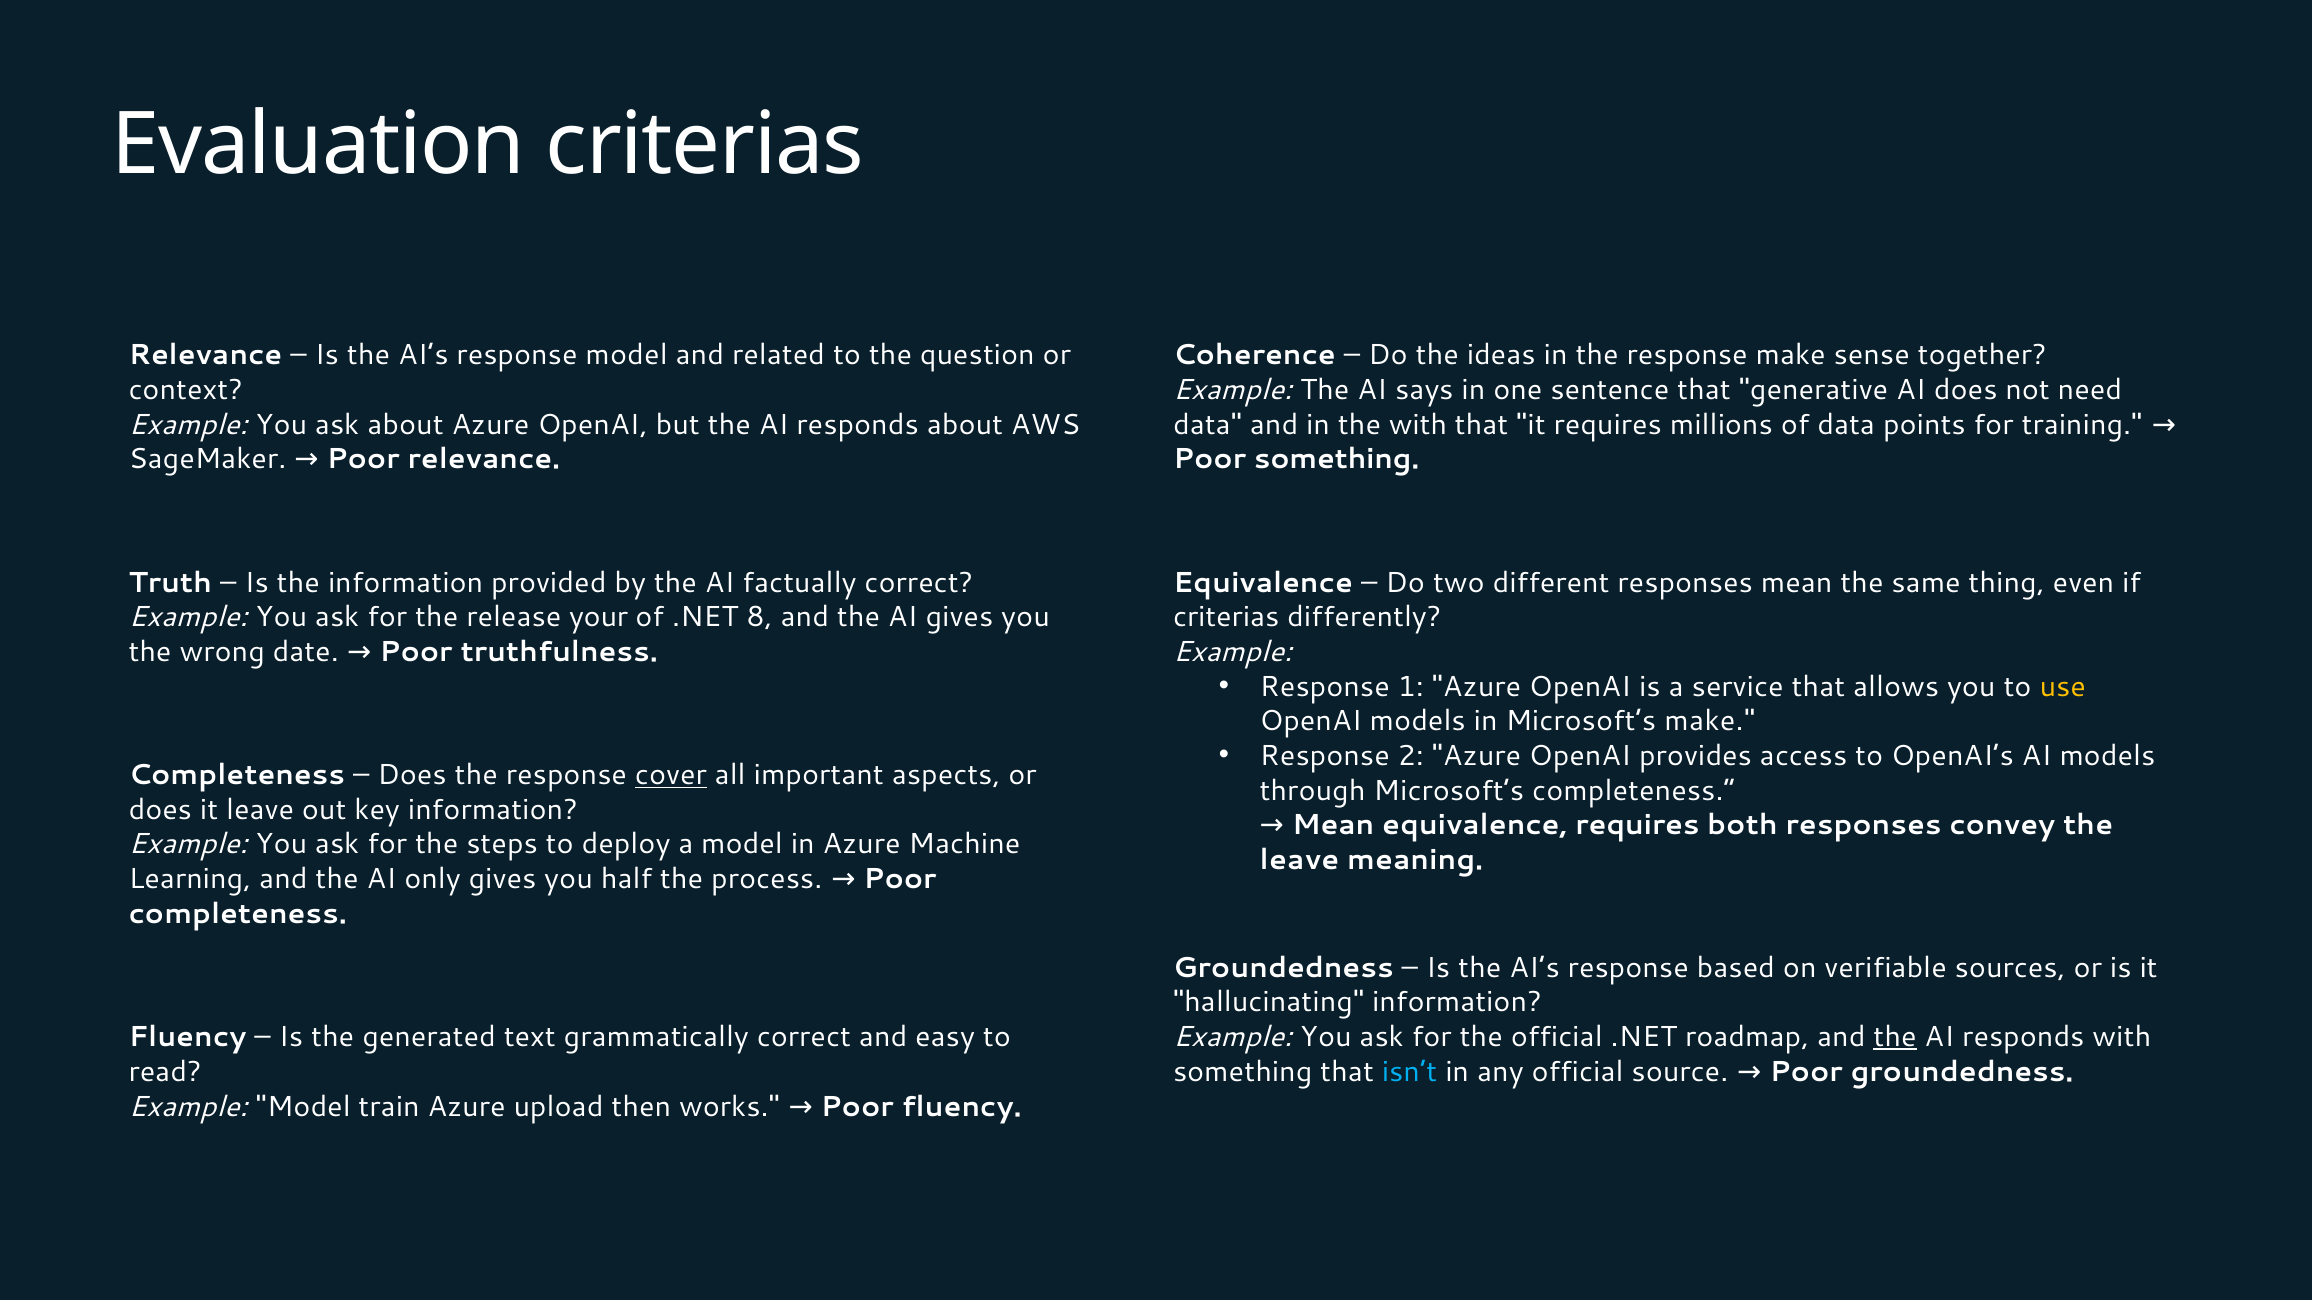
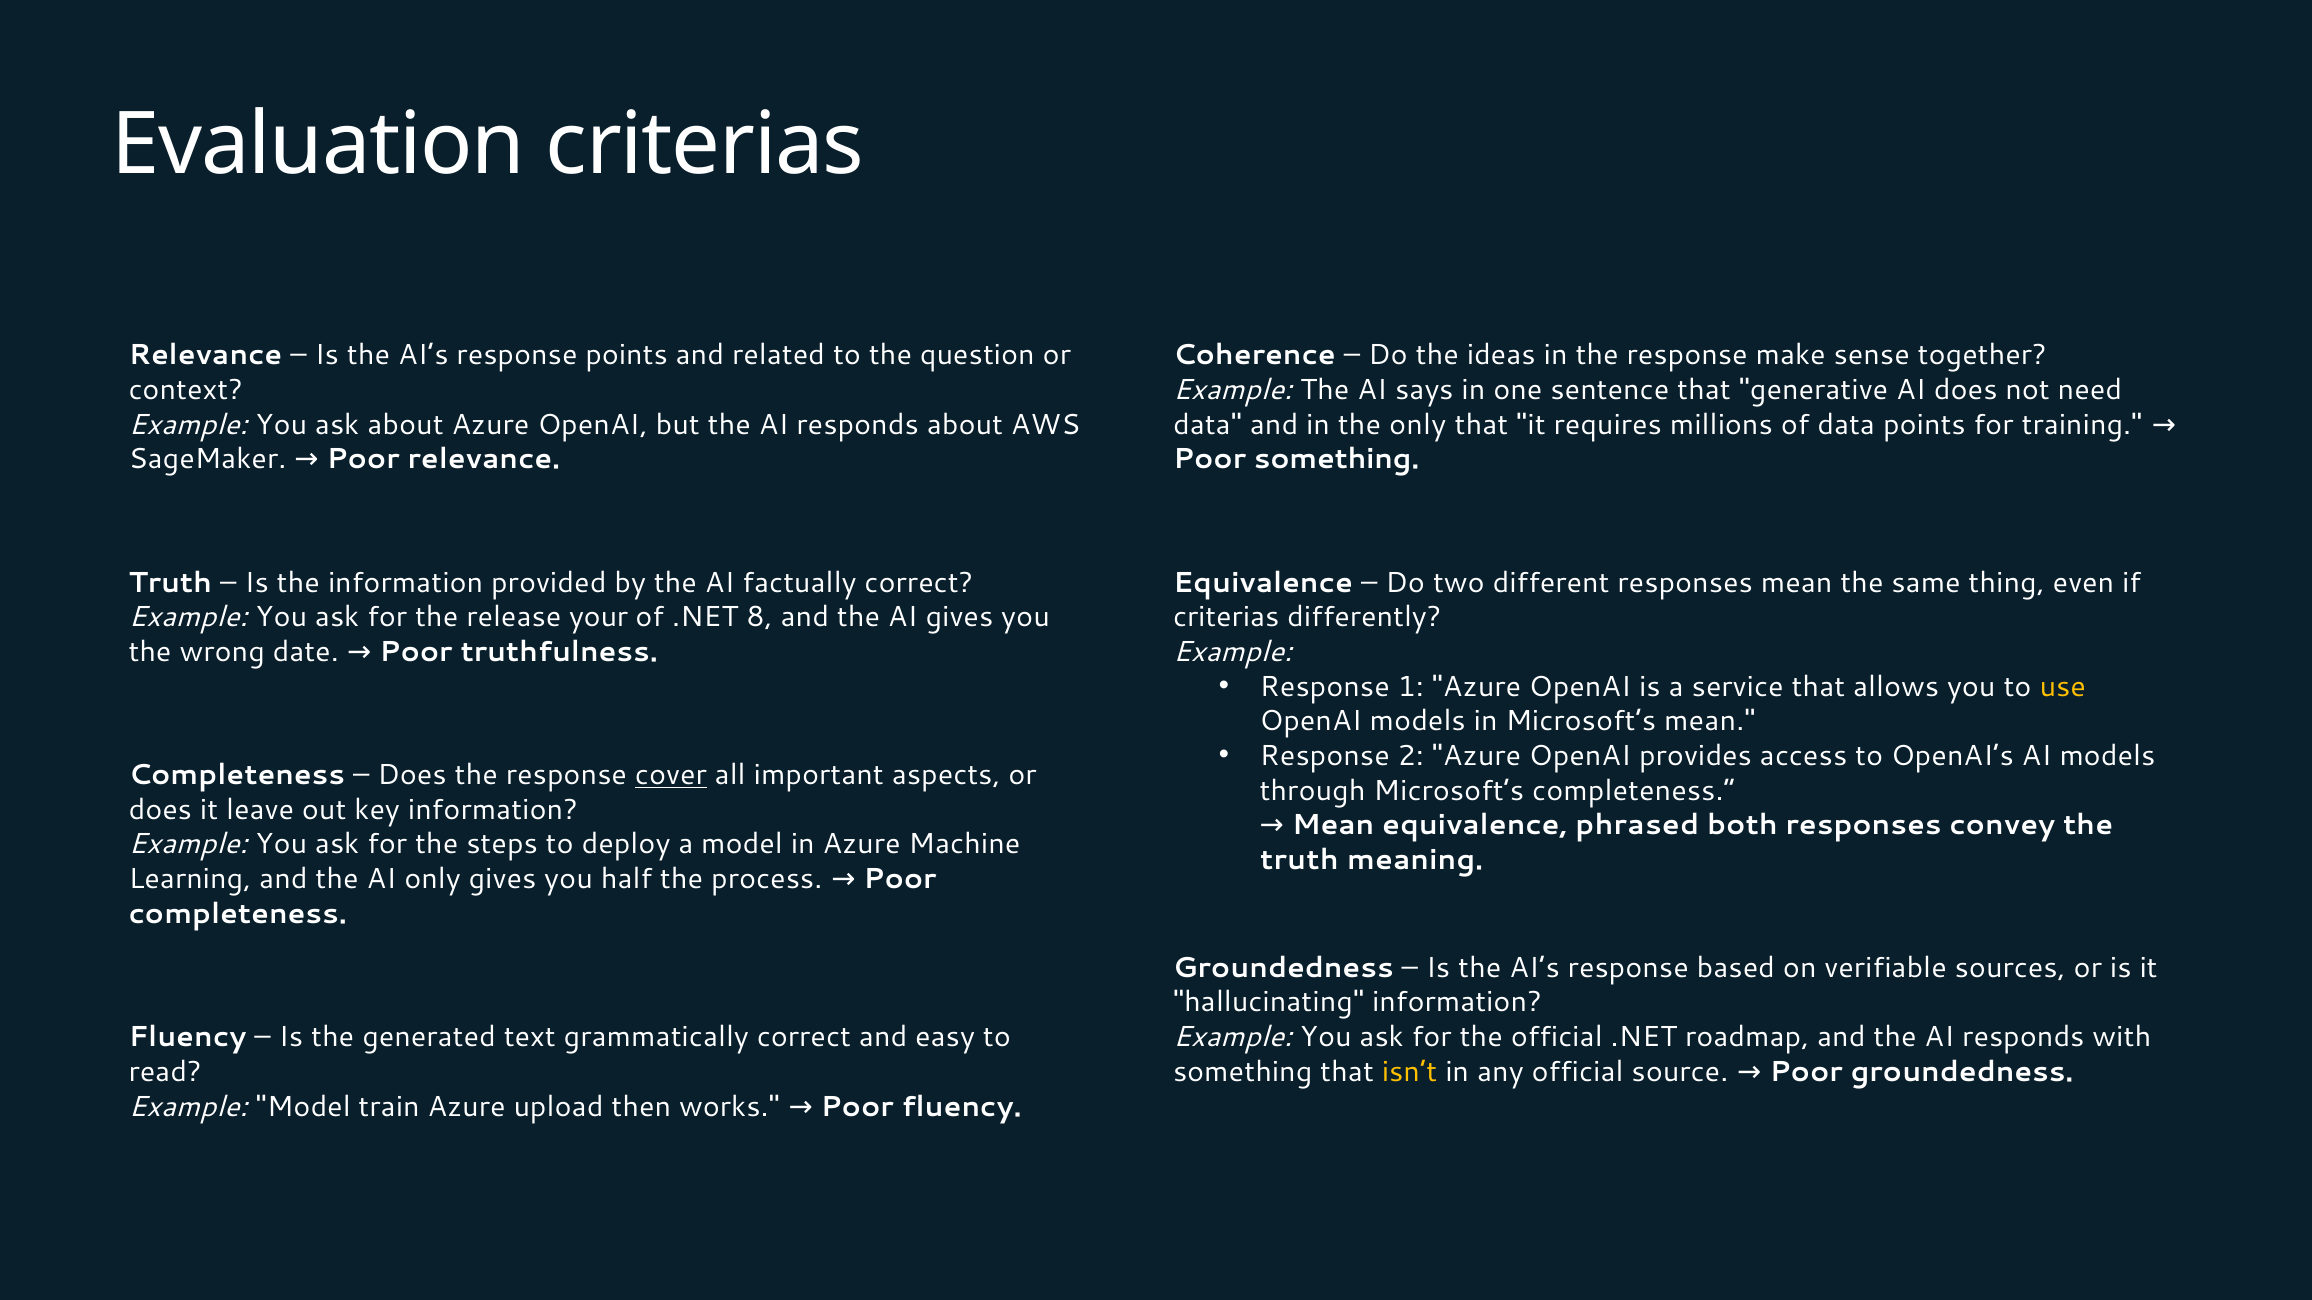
response model: model -> points (627, 355)
the with: with -> only (1418, 425)
Microsoft’s make: make -> mean (1710, 722)
equivalence requires: requires -> phrased (1637, 826)
leave: leave -> truth (1299, 860)
the underline: present -> none (1895, 1037)
isn’t colour: light blue -> yellow (1410, 1072)
